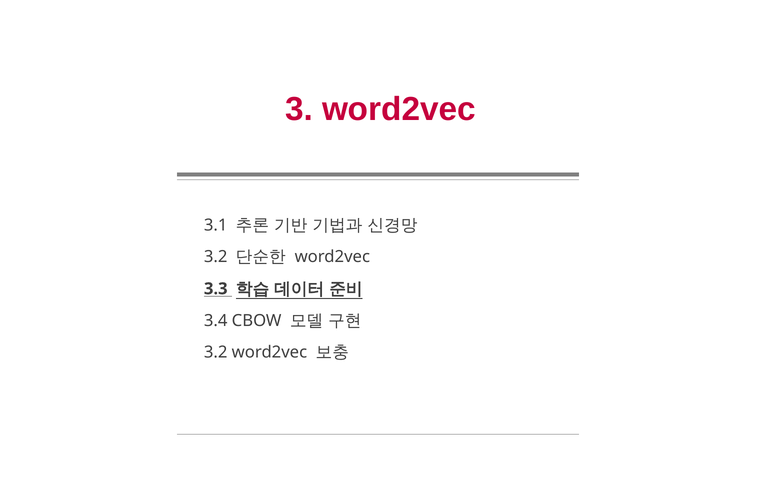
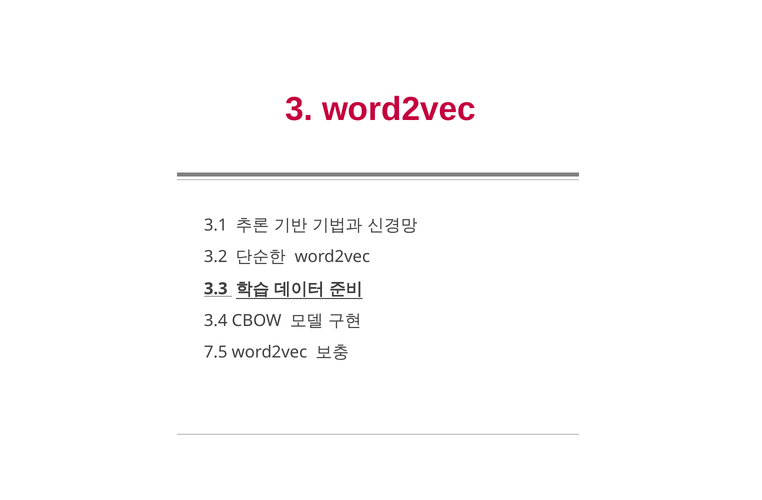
3.2: 3.2 -> 7.5 (216, 353)
